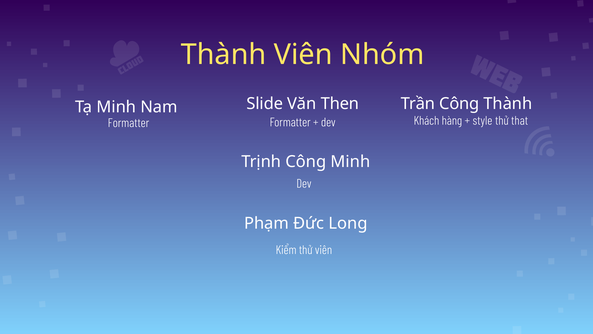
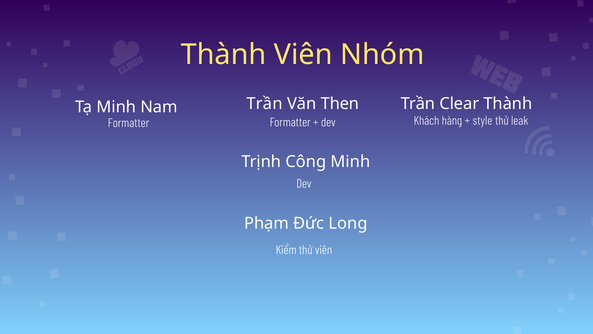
Slide: Slide -> Trần (265, 104)
Trần Công: Công -> Clear (459, 104)
that: that -> leak (520, 121)
